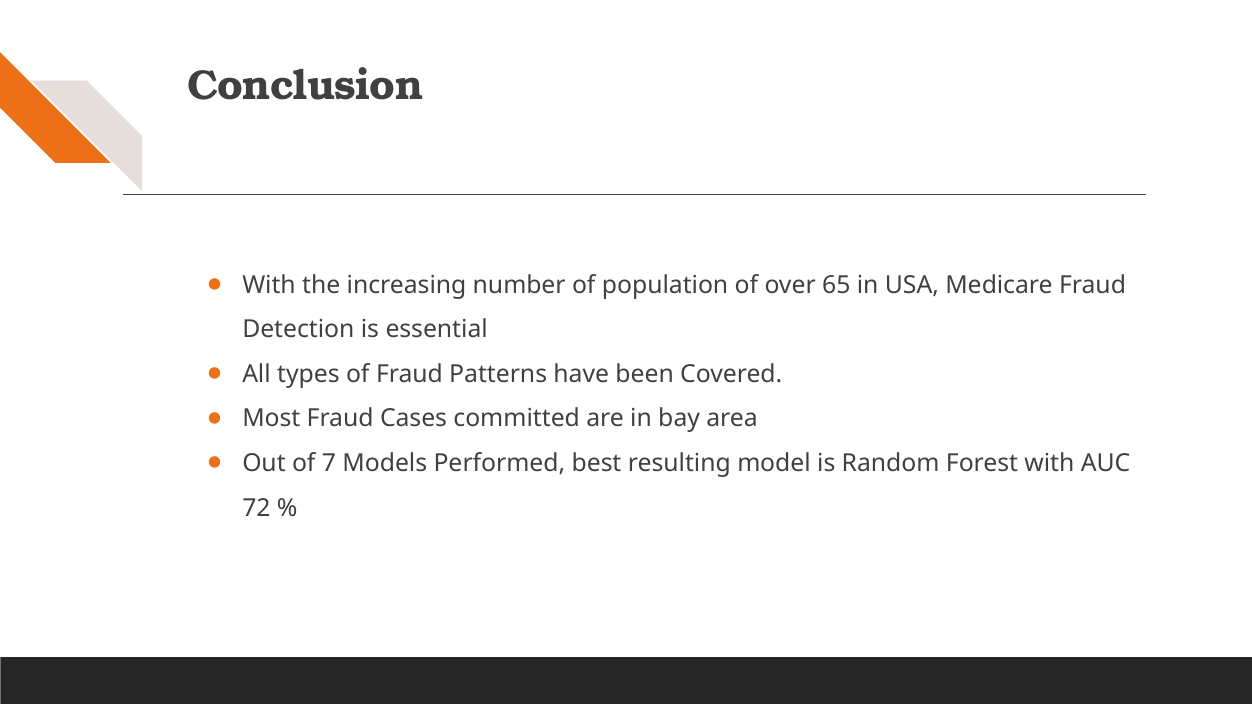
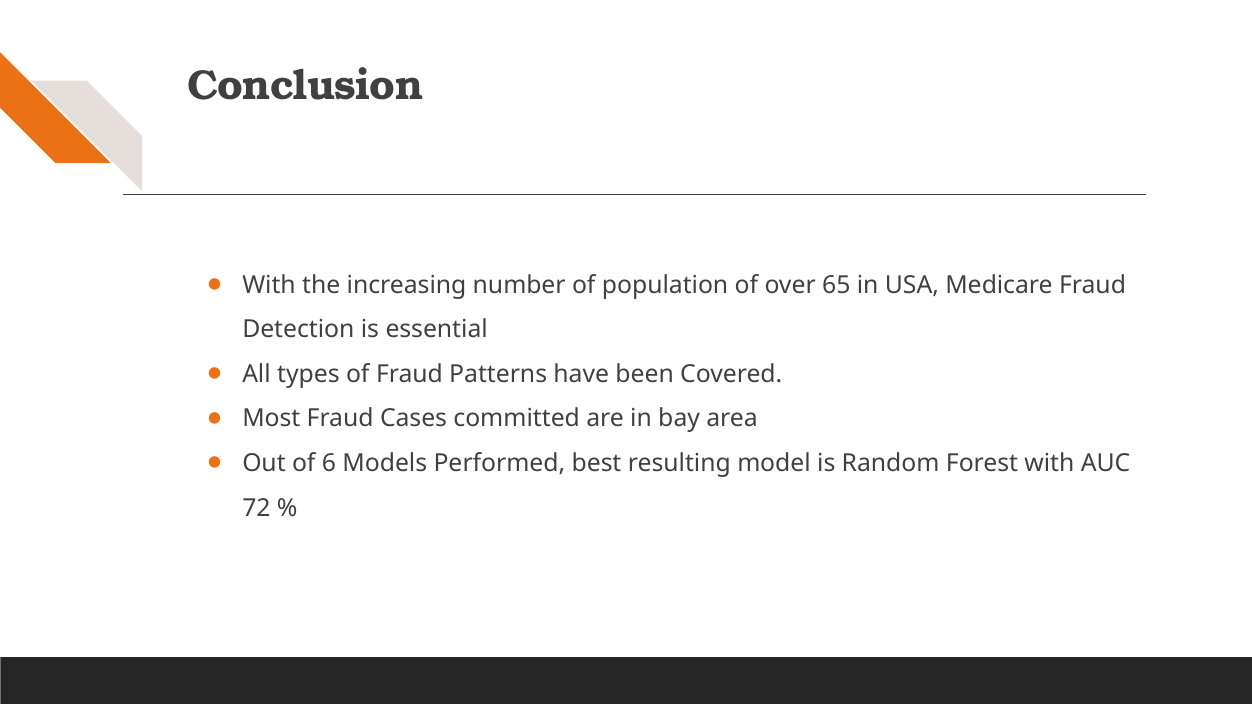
7: 7 -> 6 (329, 464)
